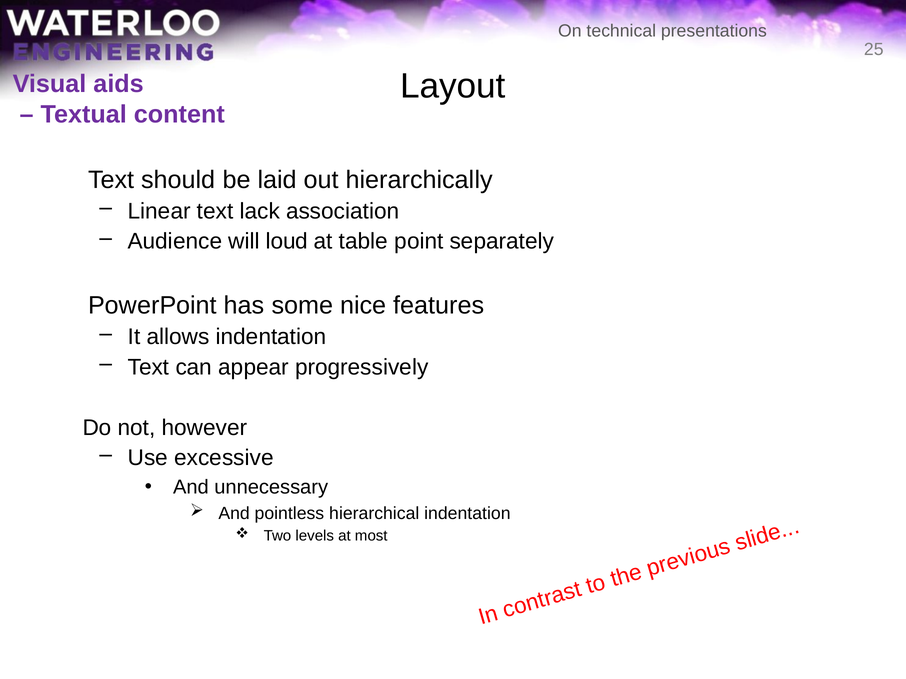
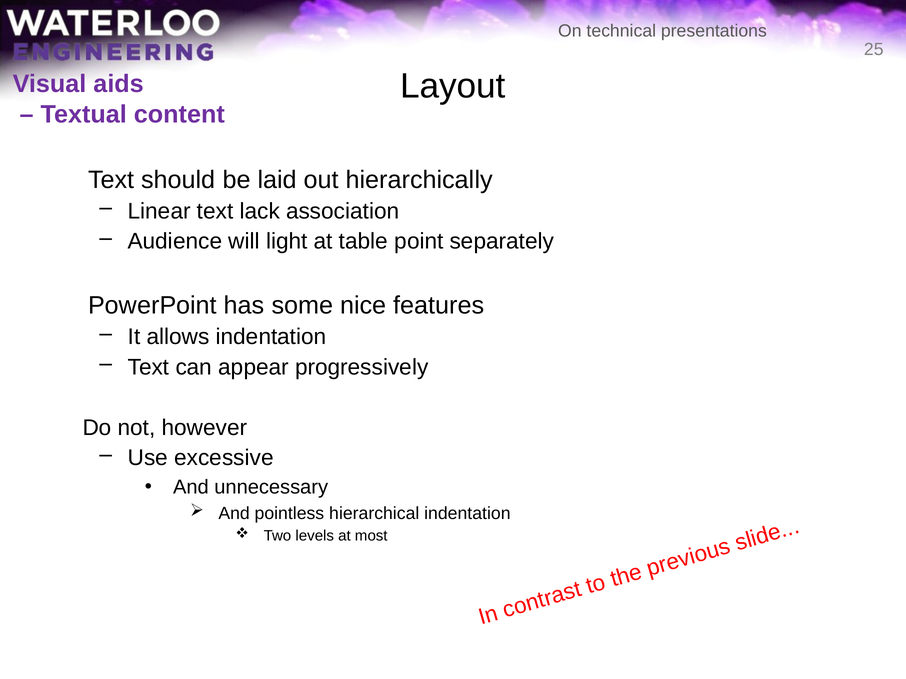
loud: loud -> light (287, 242)
